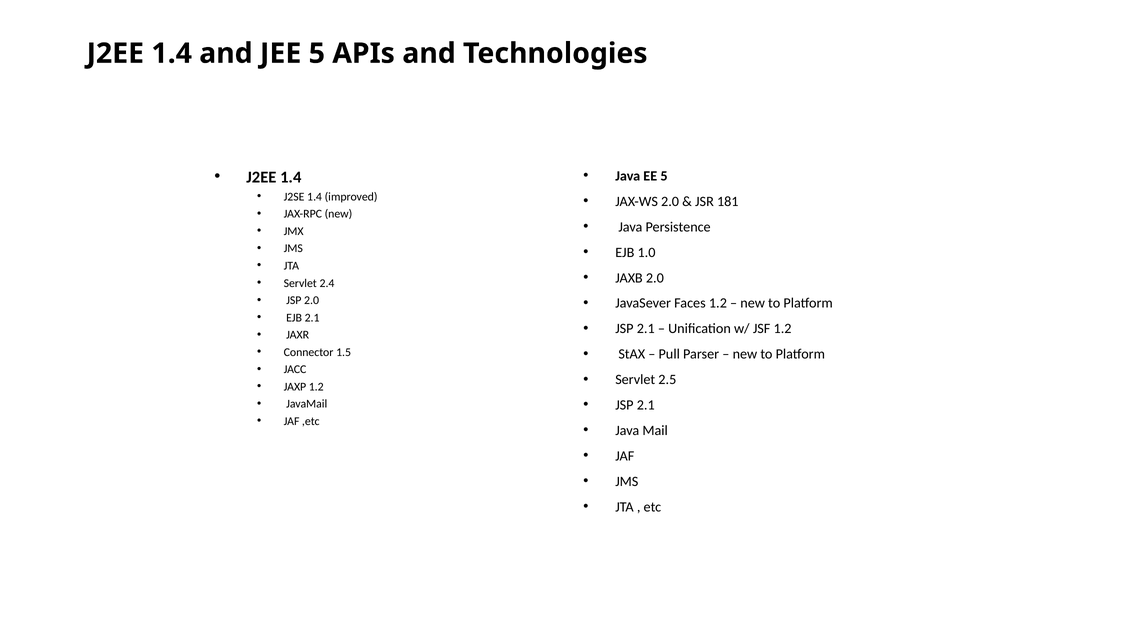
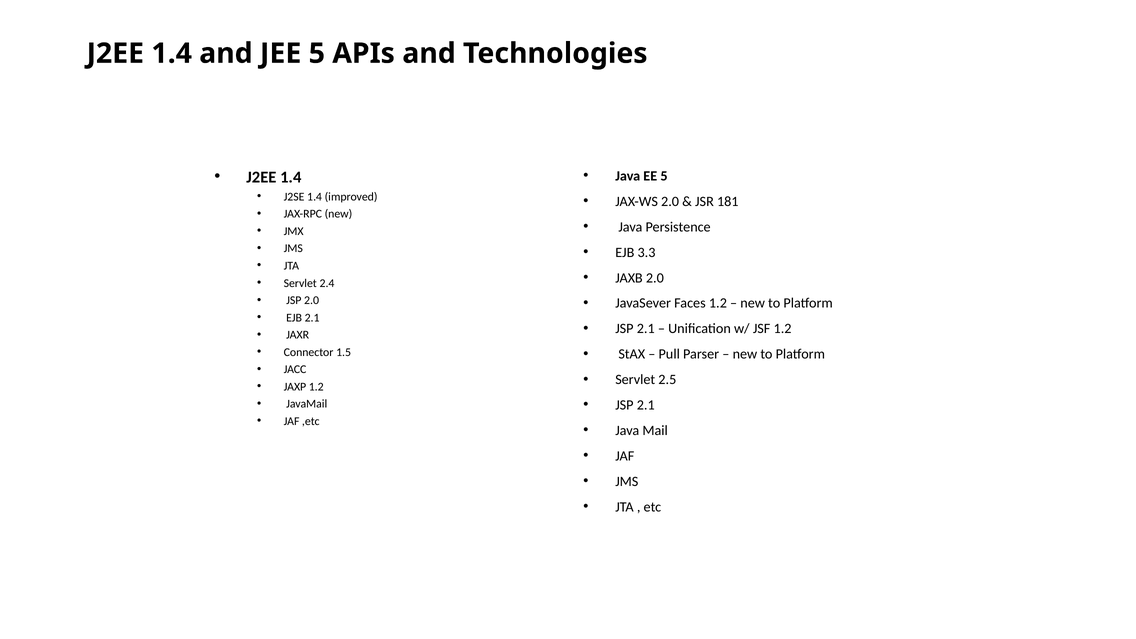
1.0: 1.0 -> 3.3 (647, 252)
